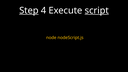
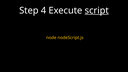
Step underline: present -> none (29, 10)
